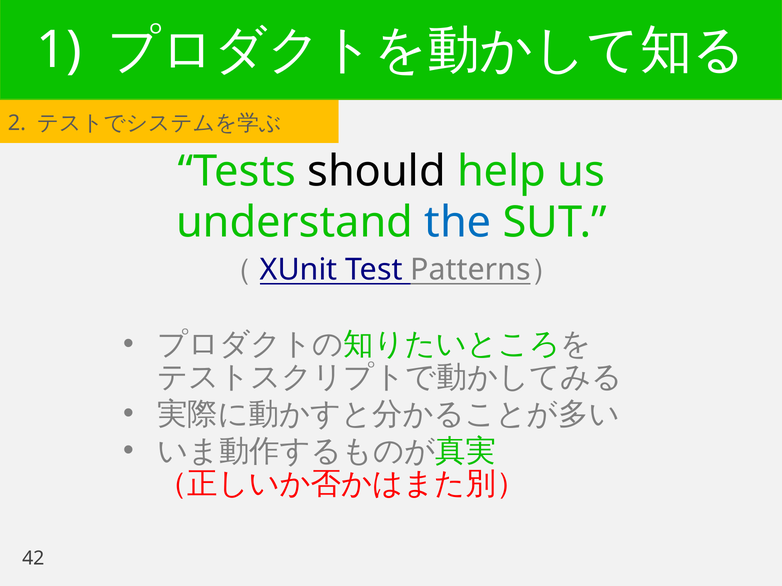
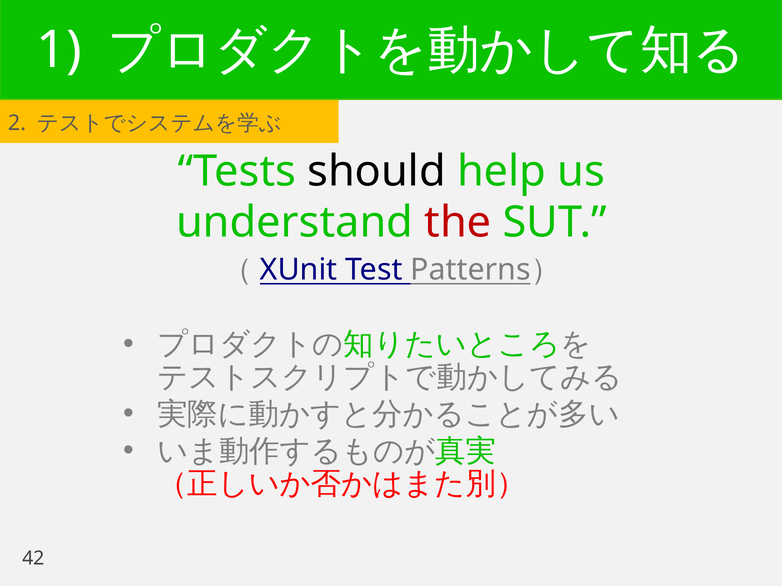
the colour: blue -> red (458, 223)
